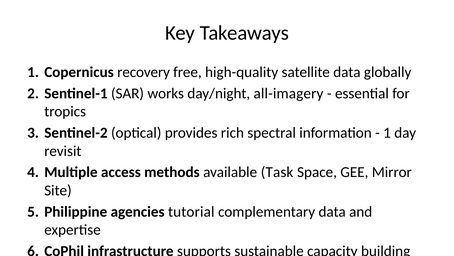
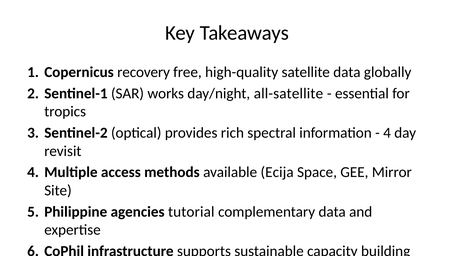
all-imagery: all-imagery -> all-satellite (288, 93)
1: 1 -> 4 (387, 133)
Task: Task -> Ecija (277, 172)
